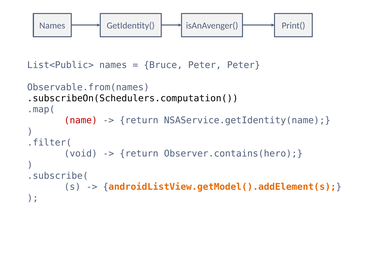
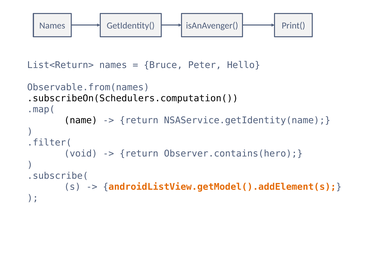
List<Public>: List<Public> -> List<Return> (60, 65)
Peter Peter: Peter -> Hello (244, 65)
name colour: red -> black (81, 120)
